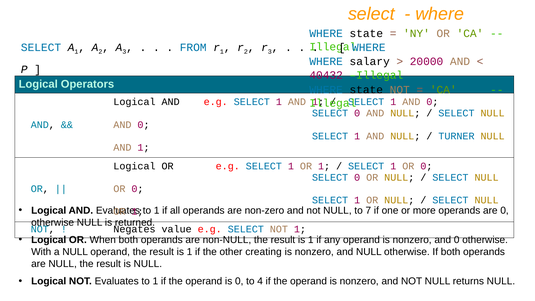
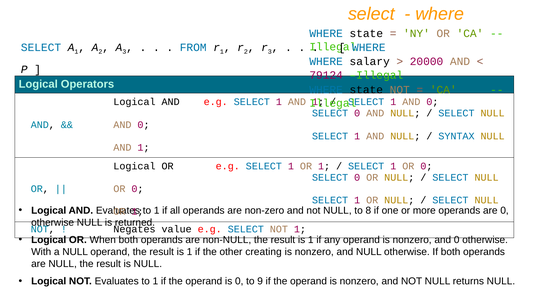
40432: 40432 -> 79124 (326, 75)
TURNER: TURNER -> SYNTAX (456, 136)
7: 7 -> 8 (368, 210)
4: 4 -> 9 (260, 281)
